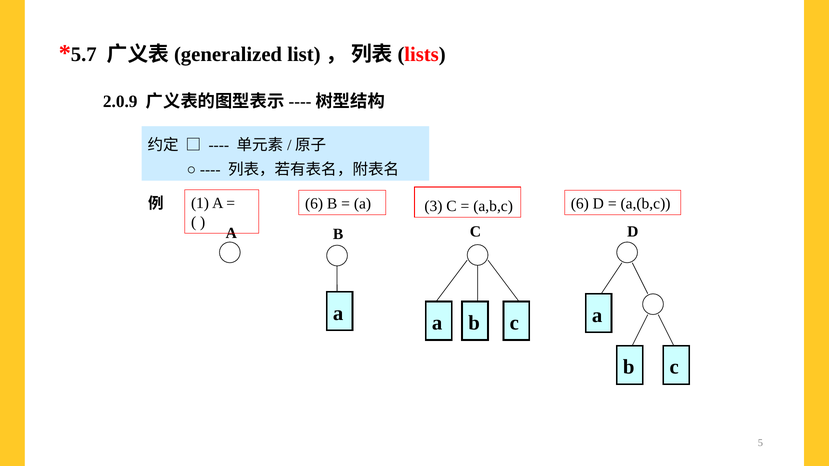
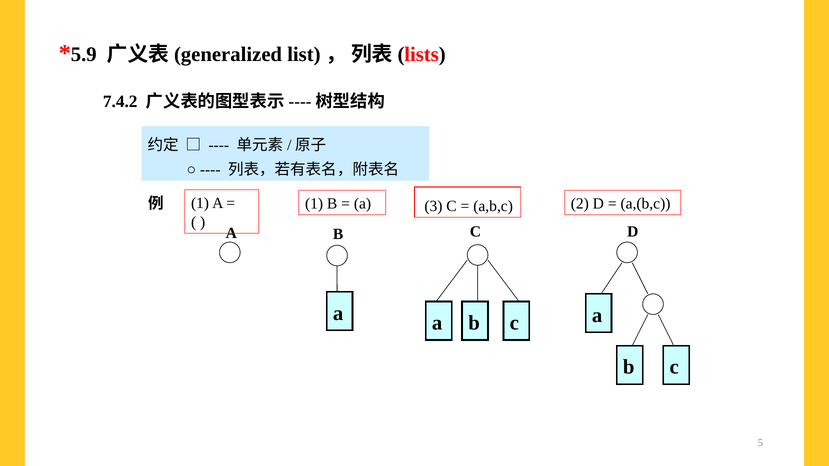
5.7: 5.7 -> 5.9 (84, 55)
2.0.9: 2.0.9 -> 7.4.2 (120, 102)
6: 6 -> 1 (314, 204)
a,b,c 6: 6 -> 2 (580, 204)
